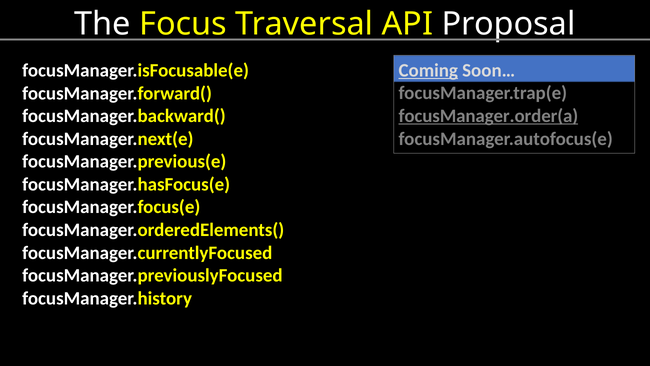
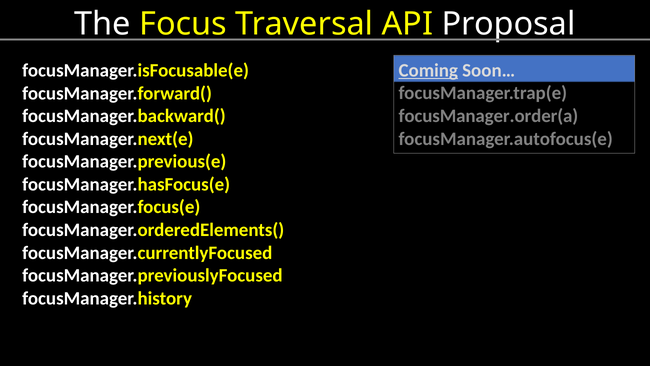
focusManager.order(a underline: present -> none (488, 116)
